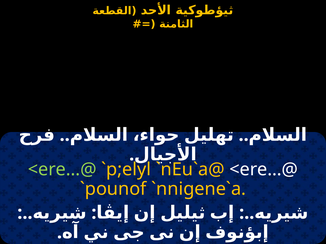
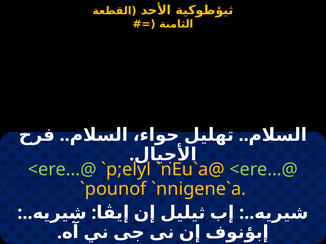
<ere...@ colour: white -> light green (264, 170)
